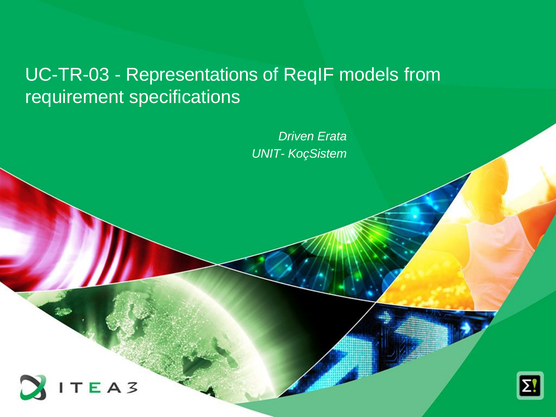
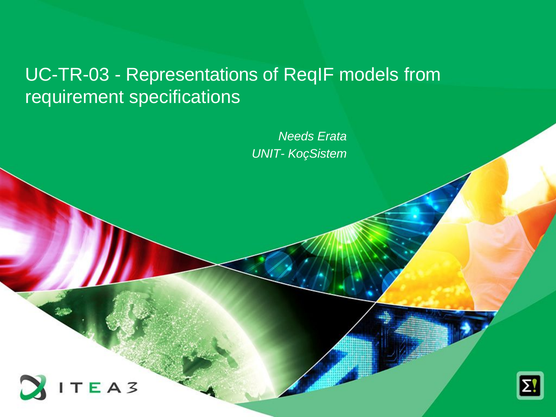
Driven: Driven -> Needs (296, 136)
